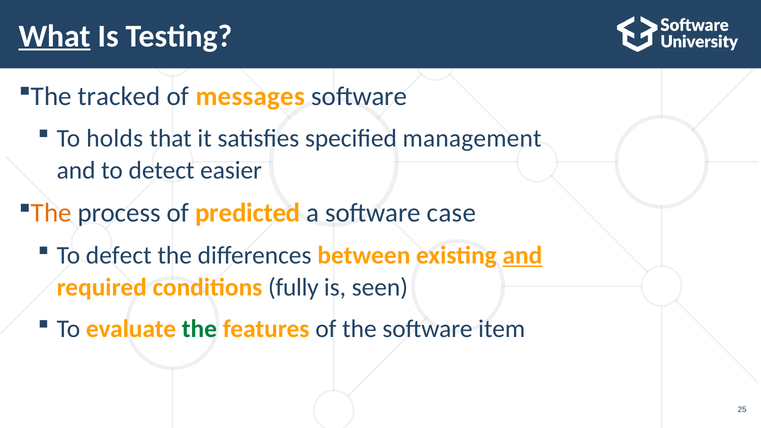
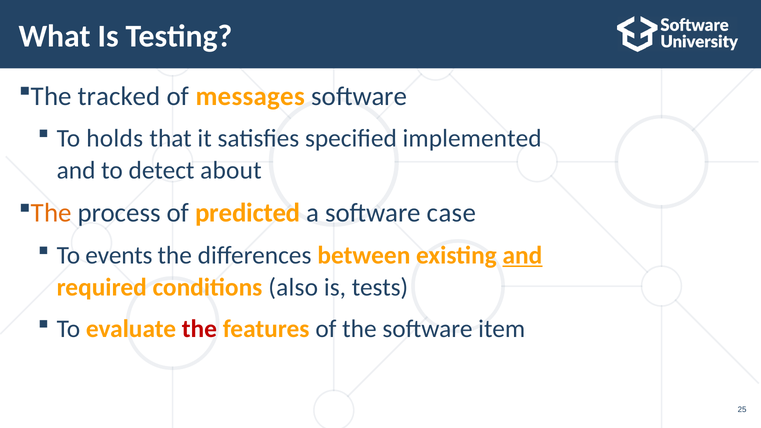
What underline: present -> none (55, 36)
management: management -> implemented (472, 139)
easier: easier -> about (231, 171)
defect: defect -> events (119, 255)
fully: fully -> also (293, 287)
seen: seen -> tests (380, 287)
the colour: green -> red (199, 329)
